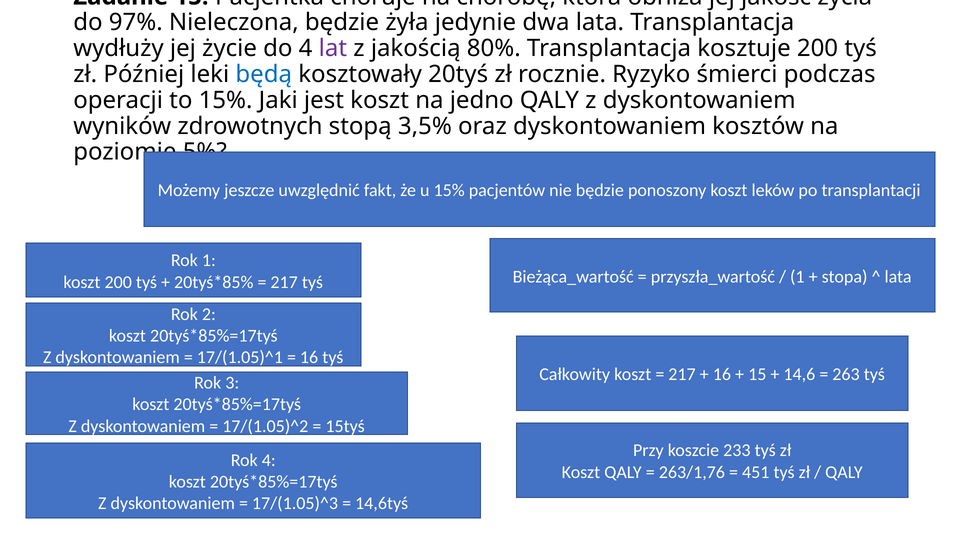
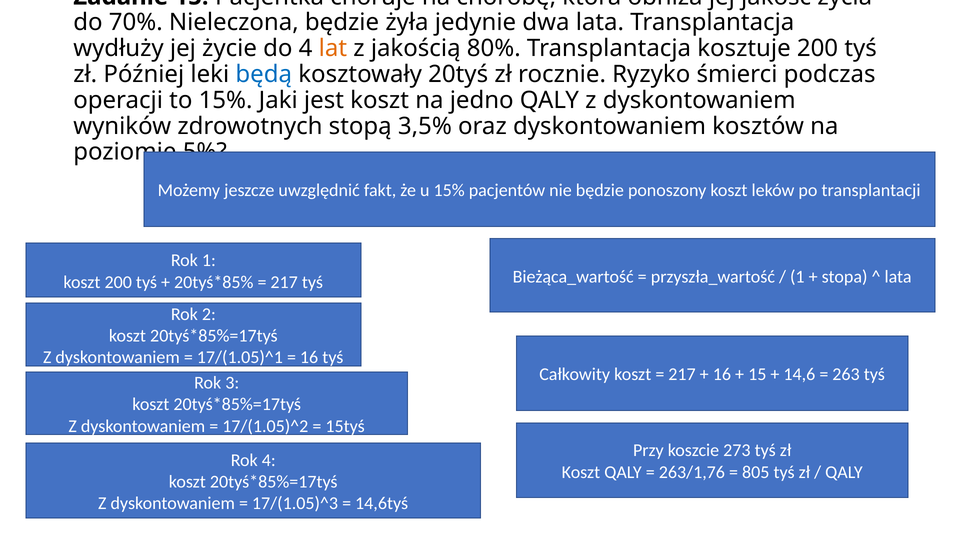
97%: 97% -> 70% (136, 23)
lat colour: purple -> orange (333, 48)
233: 233 -> 273 (737, 451)
451: 451 -> 805 (756, 473)
